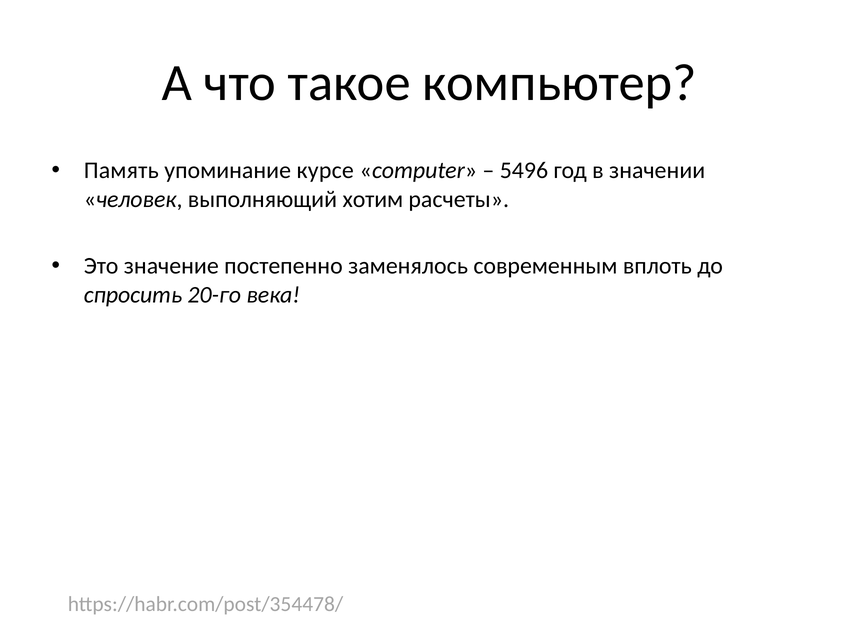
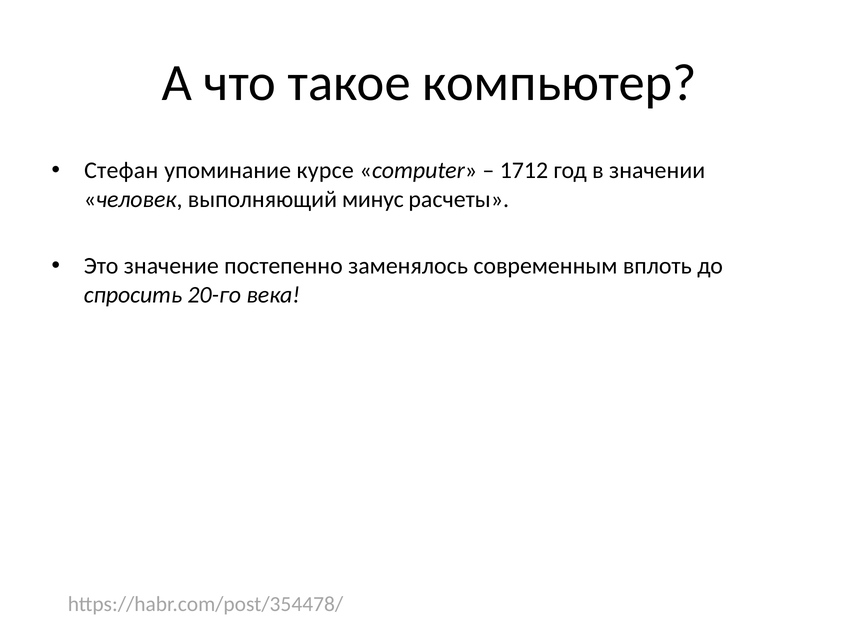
Память: Память -> Стефан (121, 171)
5496: 5496 -> 1712 (524, 171)
хотим: хотим -> минус (373, 199)
